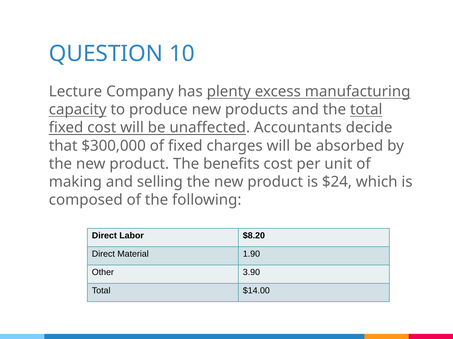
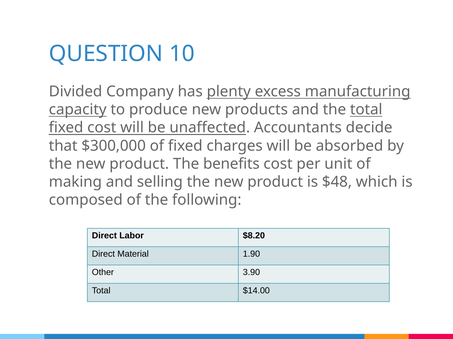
Lecture: Lecture -> Divided (76, 92)
$24: $24 -> $48 (337, 182)
